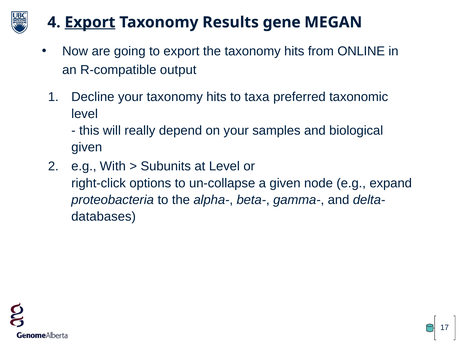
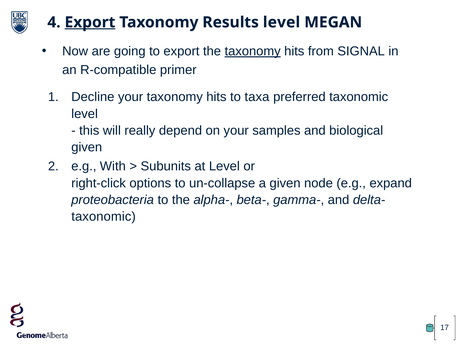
Results gene: gene -> level (282, 22)
taxonomy underline: none -> present (253, 51)
ONLINE: ONLINE -> SIGNAL (361, 51)
output: output -> primer (178, 70)
databases: databases -> taxonomic (104, 216)
